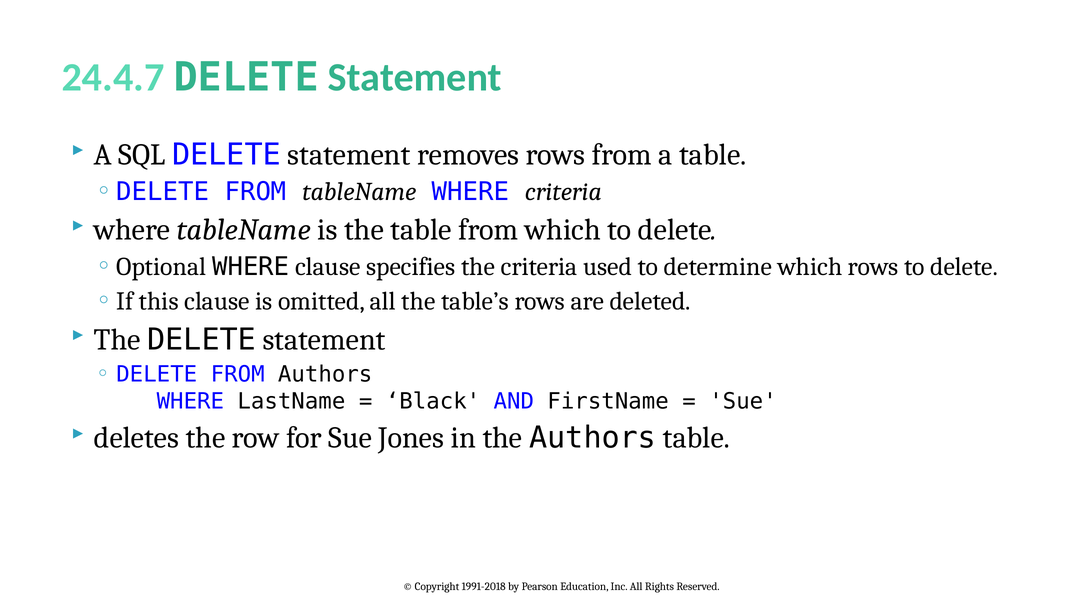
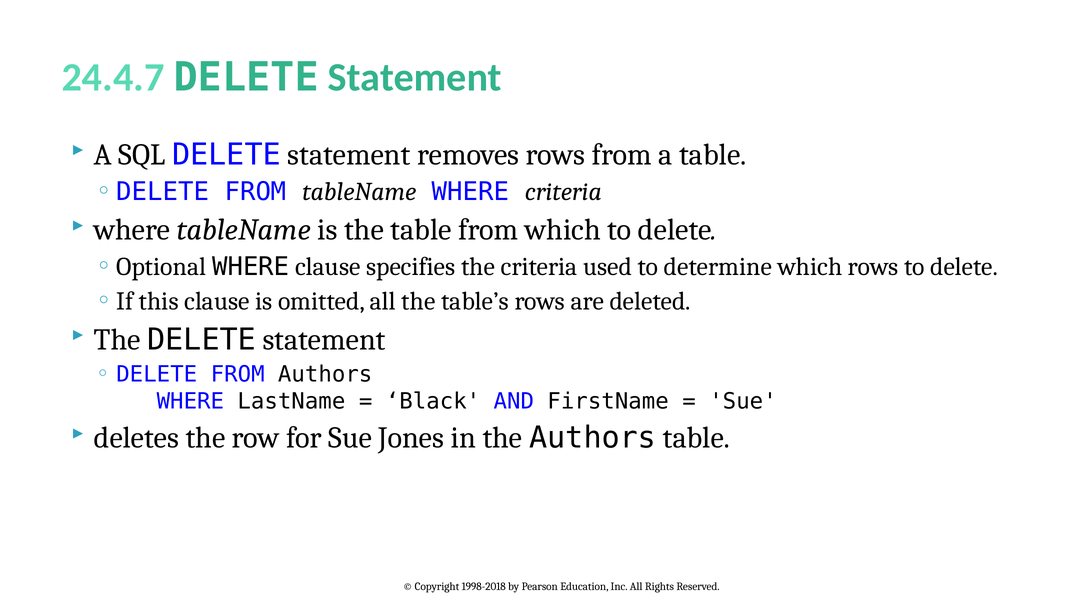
1991-2018: 1991-2018 -> 1998-2018 (484, 586)
